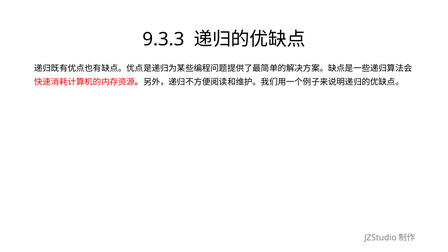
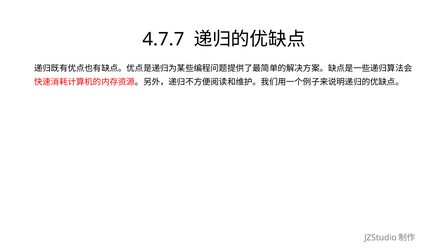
9.3.3: 9.3.3 -> 4.7.7 (163, 39)
